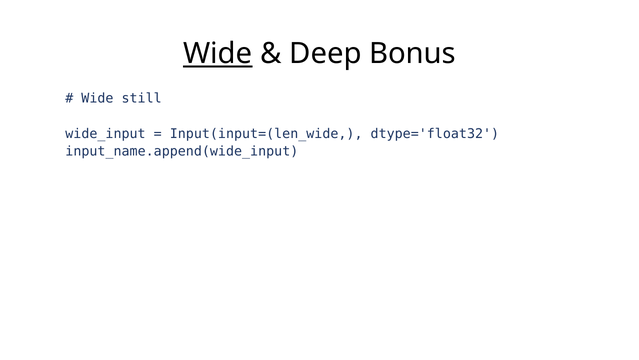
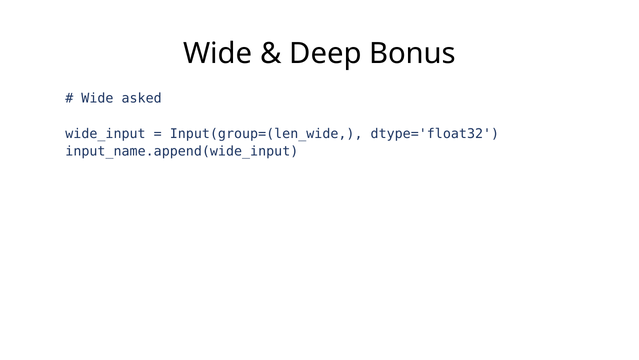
Wide underline: present -> none (218, 54)
still: still -> asked (142, 98)
Input(input=(len_wide: Input(input=(len_wide -> Input(group=(len_wide (266, 134)
